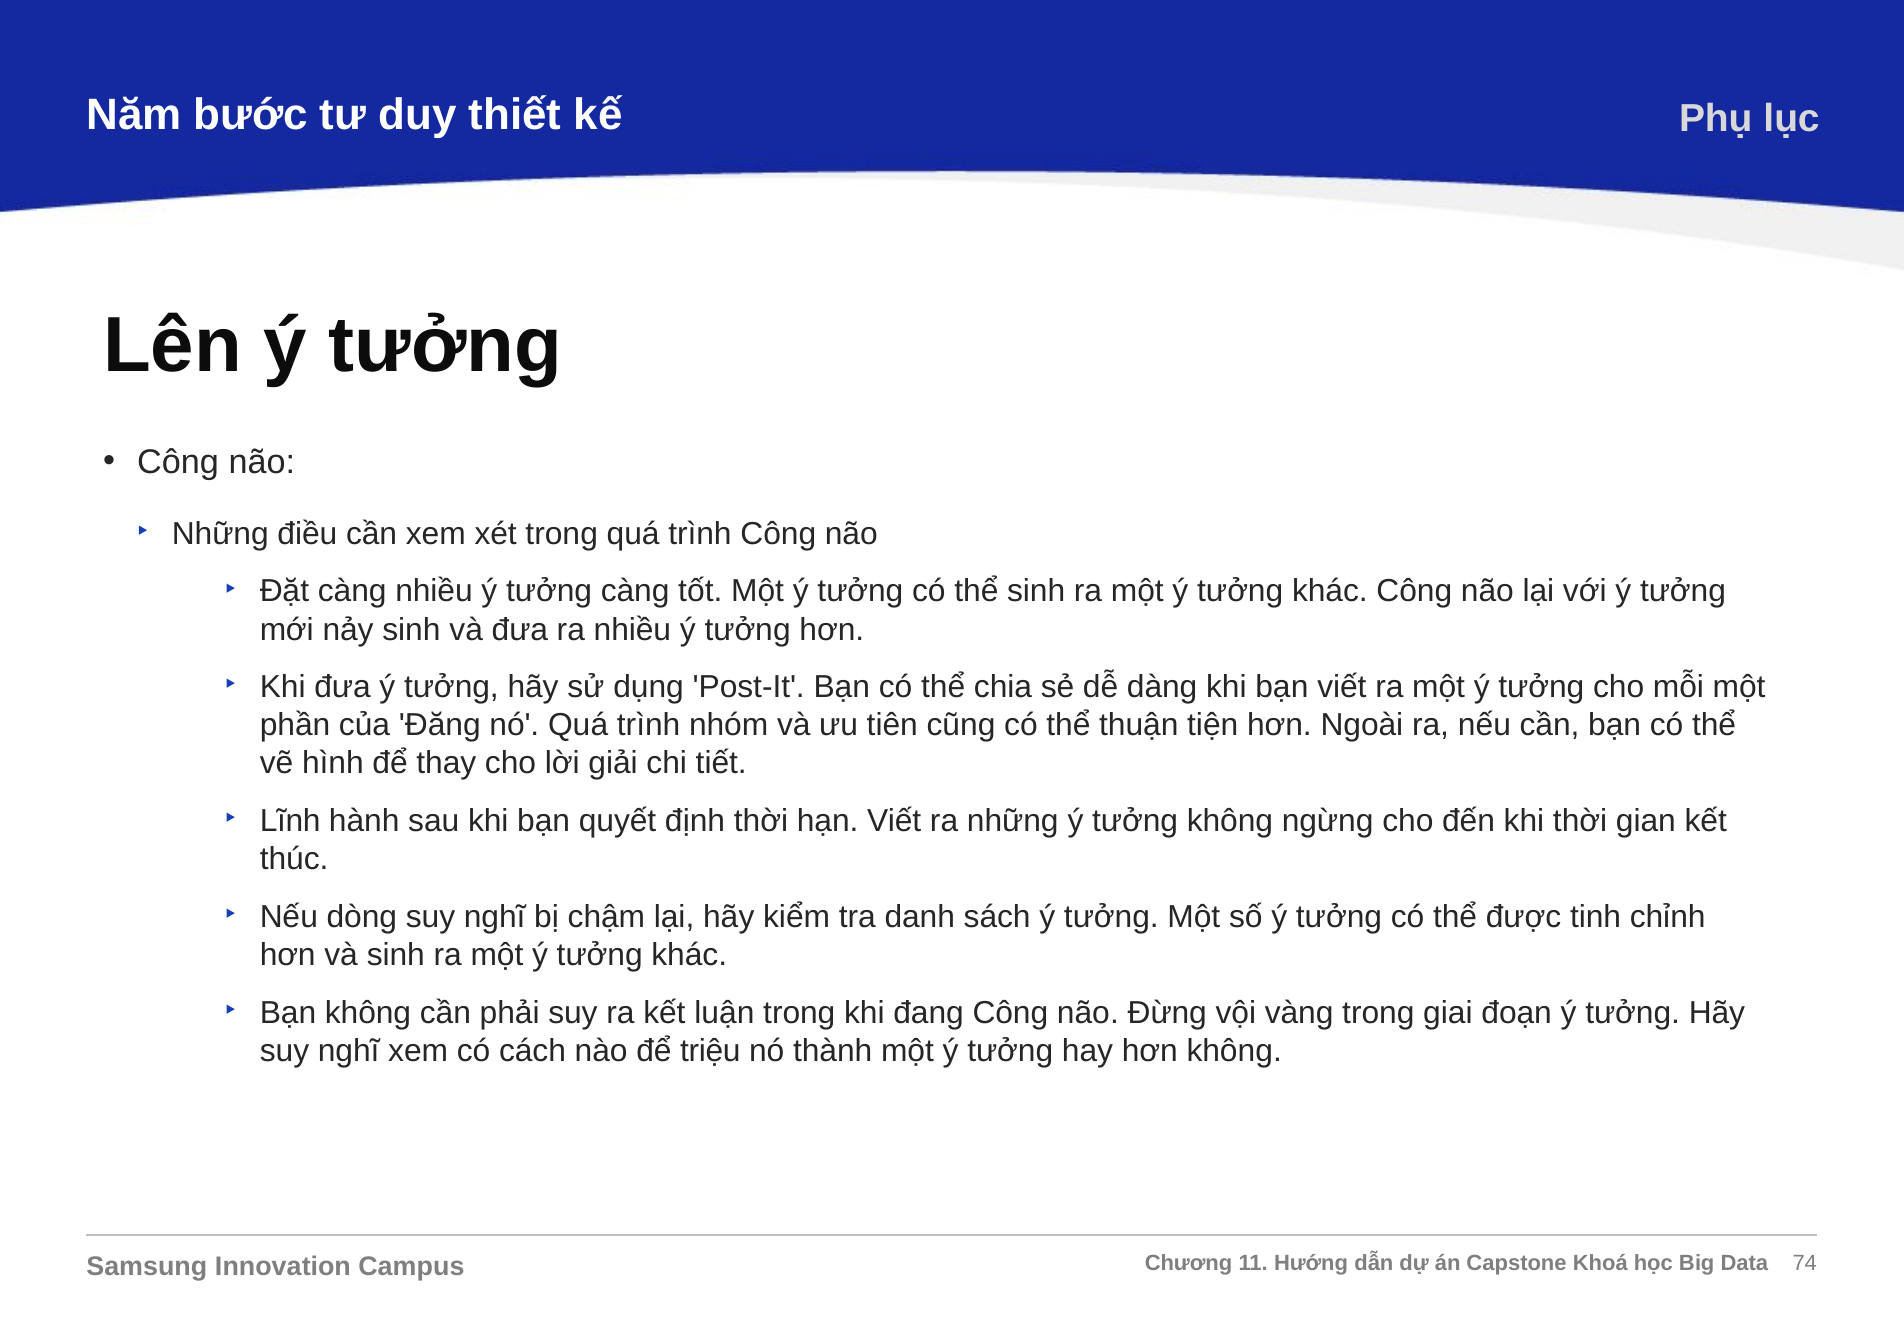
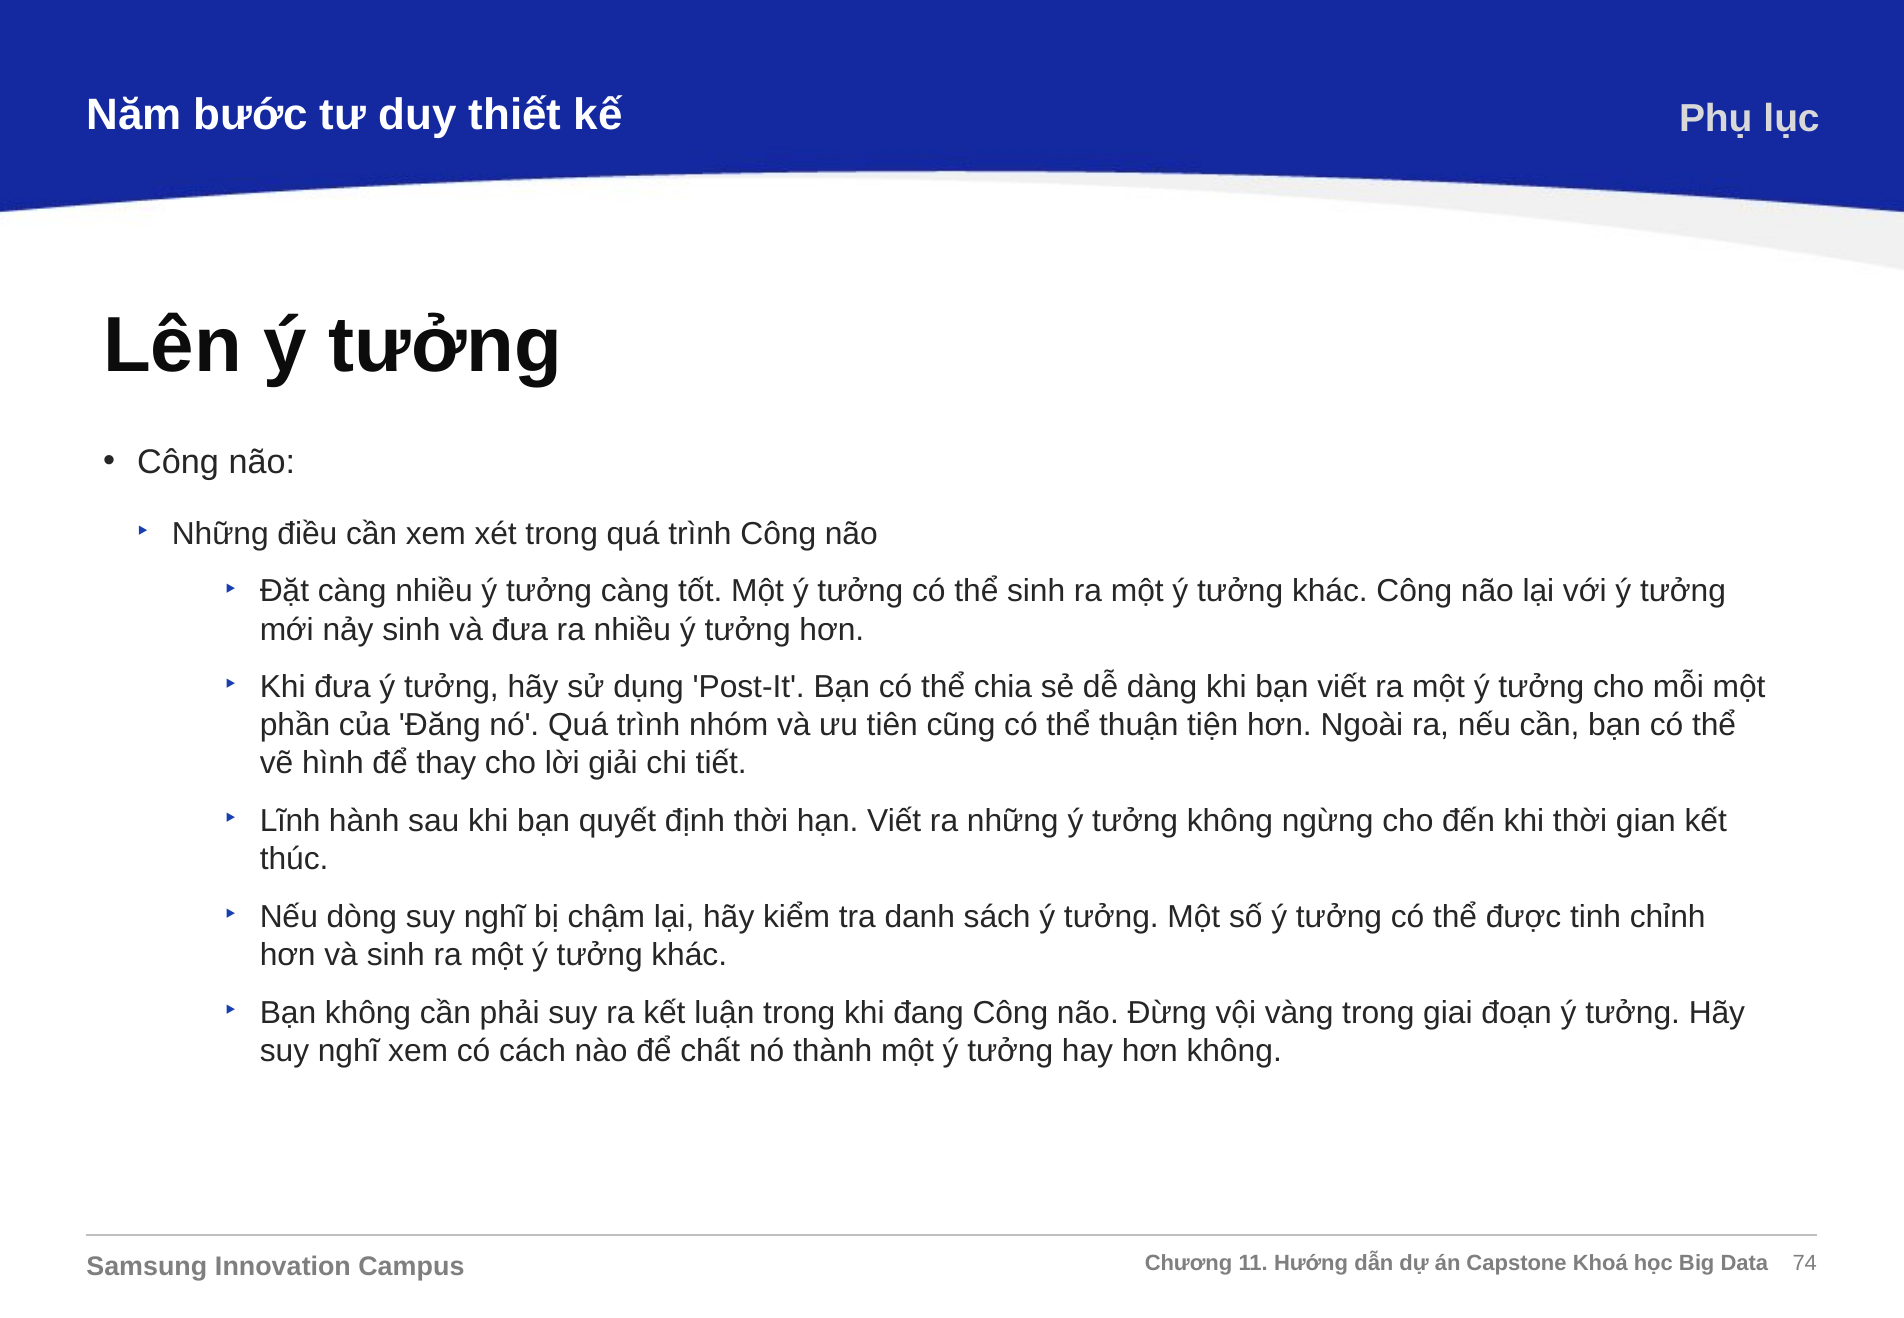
triệu: triệu -> chất (710, 1051)
